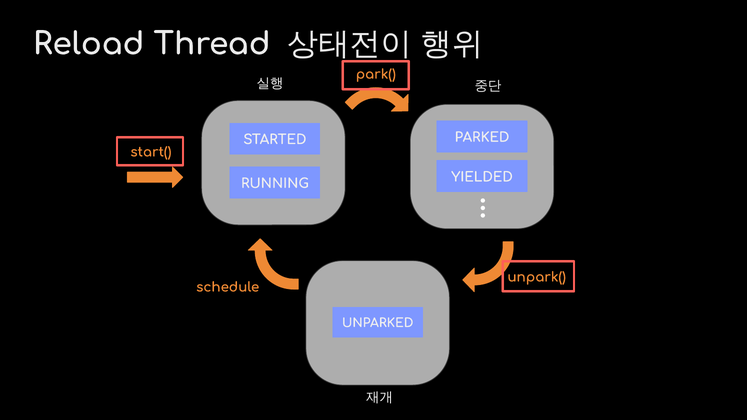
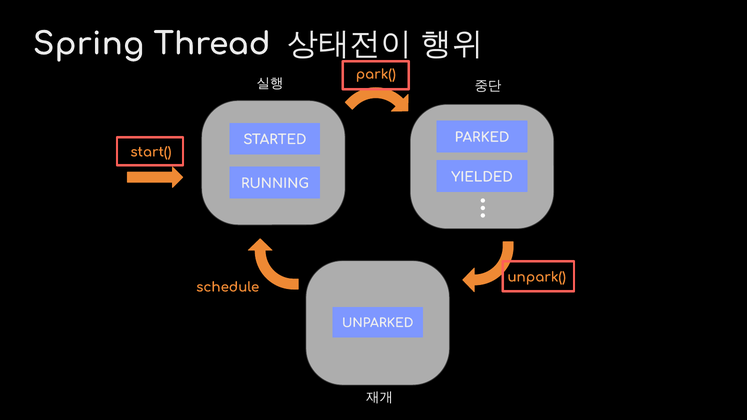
Reload: Reload -> Spring (88, 44)
